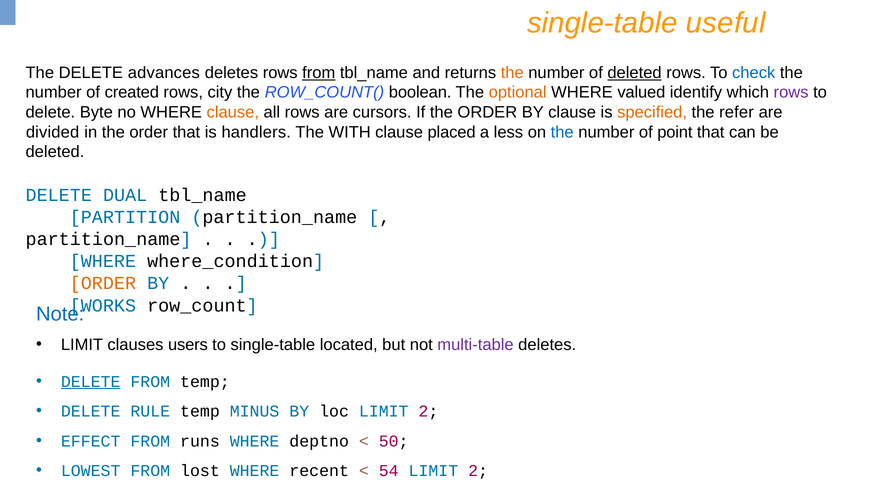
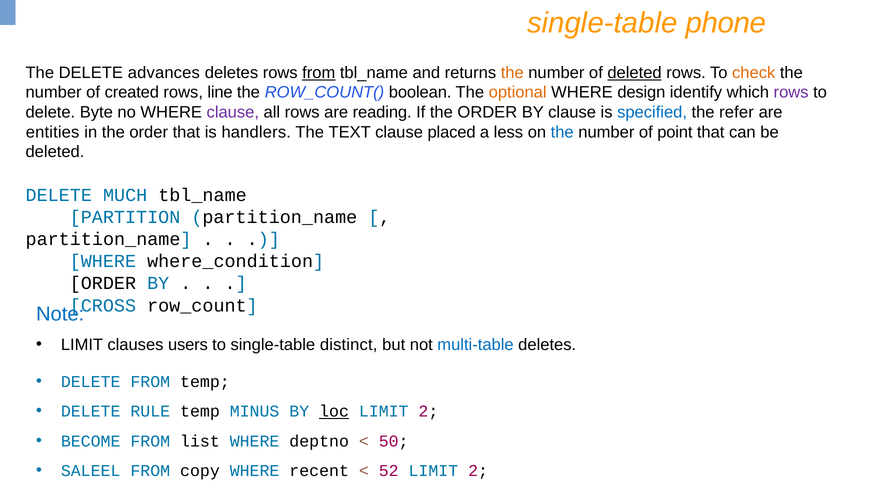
useful: useful -> phone (726, 23)
check colour: blue -> orange (754, 73)
city: city -> line (220, 93)
valued: valued -> design (641, 93)
clause colour: orange -> purple (233, 112)
cursors: cursors -> reading (382, 112)
specified colour: orange -> blue (652, 112)
divided: divided -> entities (53, 132)
WITH: WITH -> TEXT (350, 132)
DUAL: DUAL -> MUCH (125, 195)
ORDER colour: orange -> black (103, 284)
WORKS: WORKS -> CROSS (103, 306)
located: located -> distinct (349, 345)
multi-table colour: purple -> blue (476, 345)
DELETE underline: present -> none (91, 382)
loc underline: none -> present (334, 412)
EFFECT: EFFECT -> BECOME (91, 442)
runs: runs -> list (200, 442)
LOWEST: LOWEST -> SALEEL (91, 472)
lost: lost -> copy (200, 472)
54: 54 -> 52 (389, 472)
